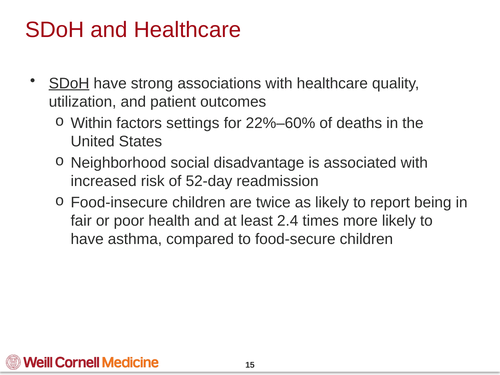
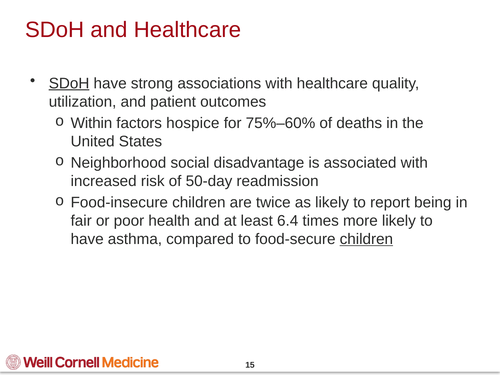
settings: settings -> hospice (193, 123)
22%–60%: 22%–60% -> 75%–60% (281, 123)
52-day: 52-day -> 50-day (209, 181)
2.4: 2.4 -> 6.4 (288, 221)
children underline: none -> present (366, 239)
